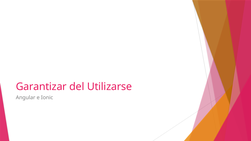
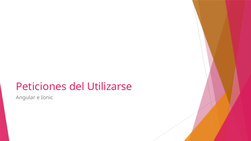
Garantizar: Garantizar -> Peticiones (41, 87)
